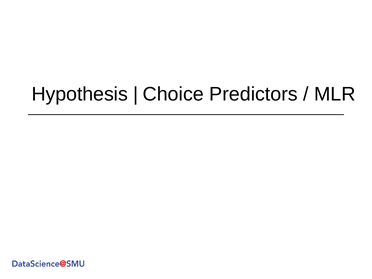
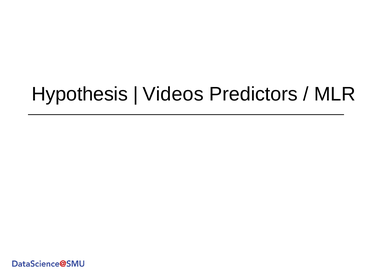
Choice: Choice -> Videos (173, 94)
